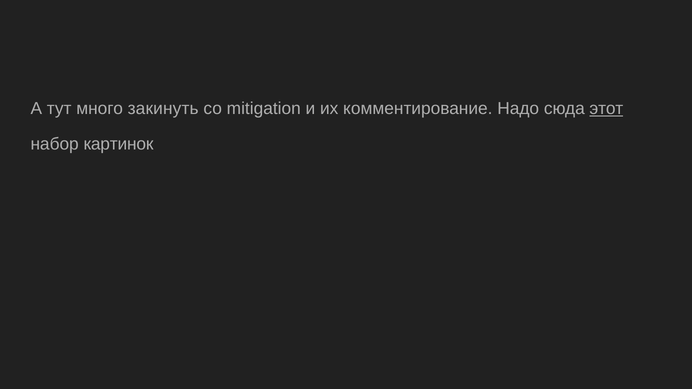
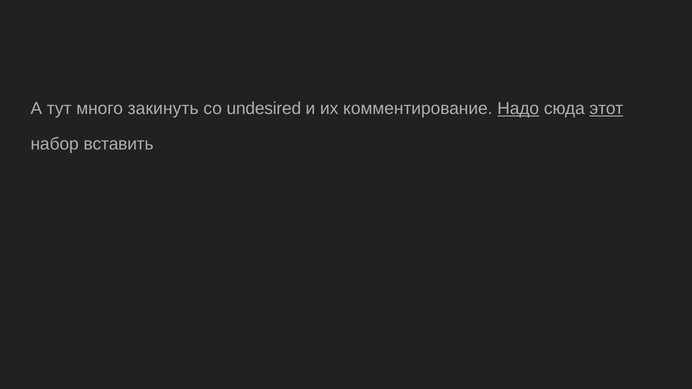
mitigation: mitigation -> undesired (264, 109)
Надо underline: none -> present (518, 109)
картинок: картинок -> вставить (119, 144)
